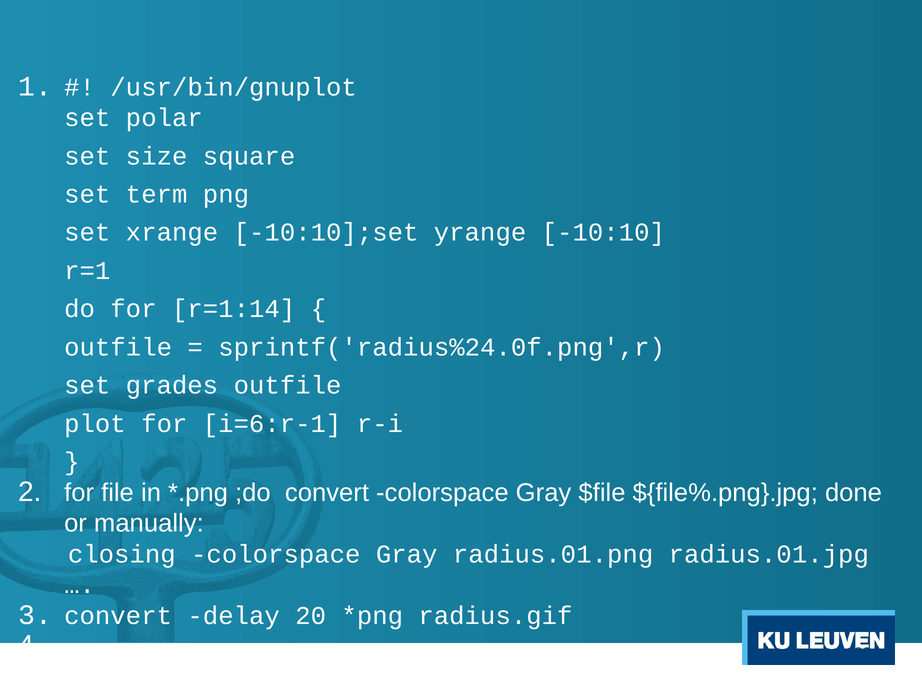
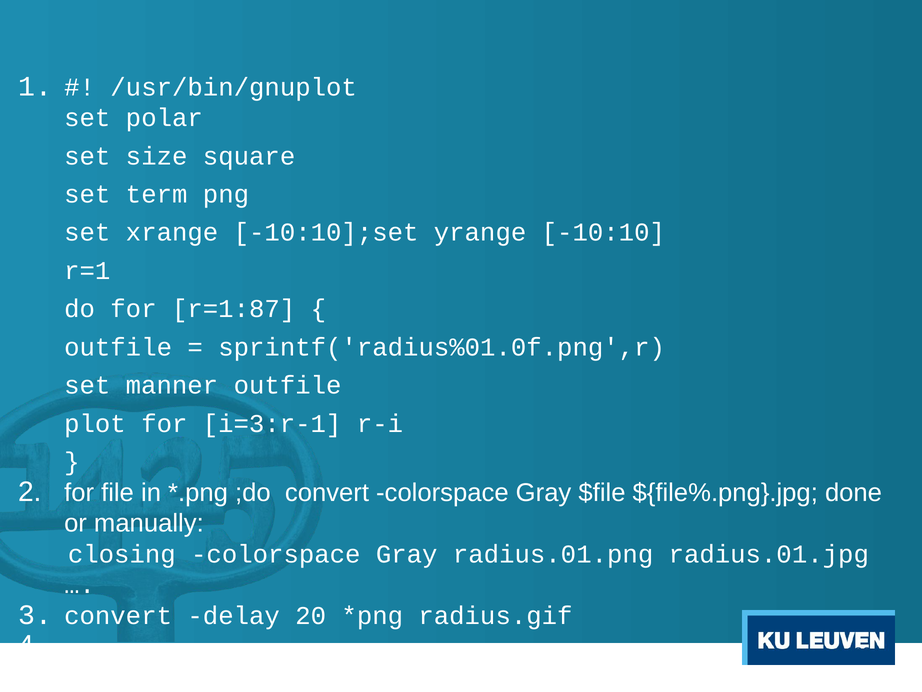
r=1:14: r=1:14 -> r=1:87 (234, 309)
sprintf('radius%24.0f.png',r: sprintf('radius%24.0f.png',r -> sprintf('radius%01.0f.png',r (442, 347)
grades: grades -> manner (172, 385)
i=6:r-1: i=6:r-1 -> i=3:r-1 (272, 423)
